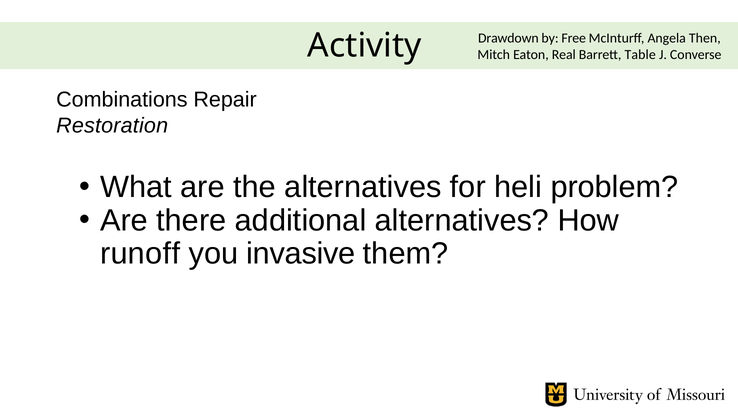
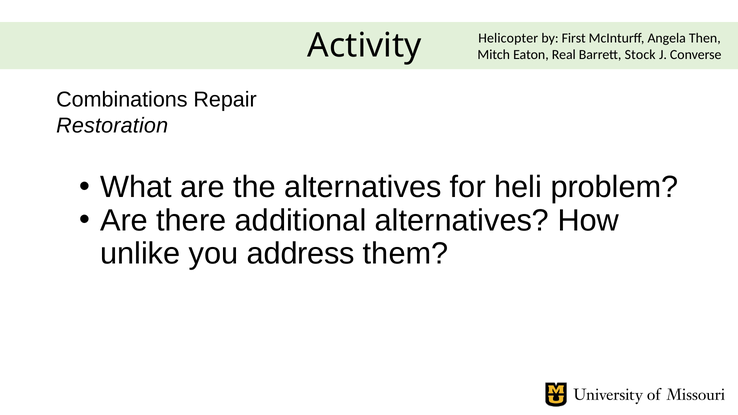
Drawdown: Drawdown -> Helicopter (508, 38)
Free: Free -> First (574, 38)
Table: Table -> Stock (640, 55)
runoff: runoff -> unlike (140, 254)
invasive: invasive -> address (301, 254)
